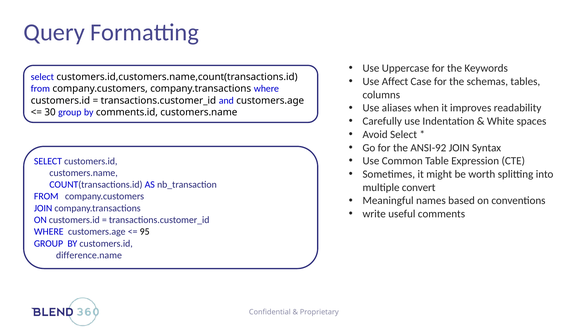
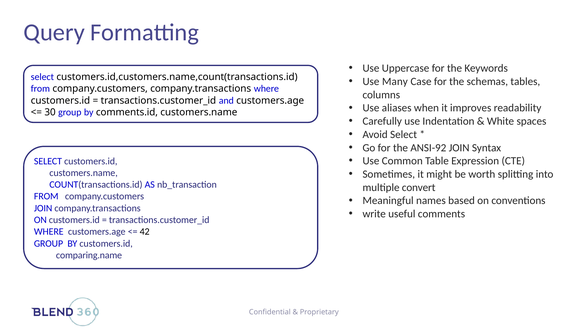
Affect: Affect -> Many (395, 81)
95: 95 -> 42 (145, 232)
difference.name: difference.name -> comparing.name (89, 255)
